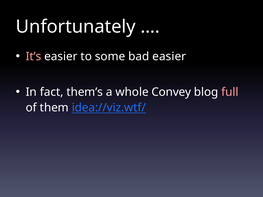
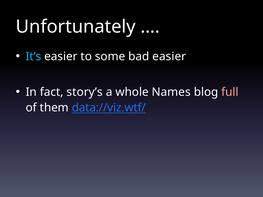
It’s colour: pink -> light blue (34, 57)
them’s: them’s -> story’s (85, 92)
Convey: Convey -> Names (171, 92)
idea://viz.wtf/: idea://viz.wtf/ -> data://viz.wtf/ (109, 108)
